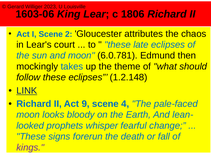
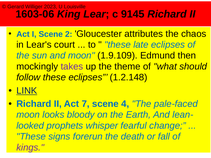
1806: 1806 -> 9145 (133, 14)
6.0.781: 6.0.781 -> 1.9.109 (118, 56)
takes colour: blue -> purple (72, 67)
9: 9 -> 7 (86, 104)
